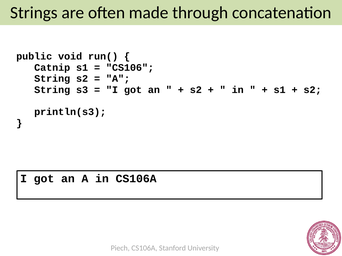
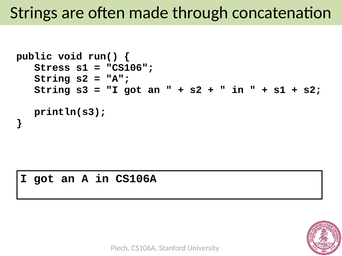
Catnip: Catnip -> Stress (52, 68)
